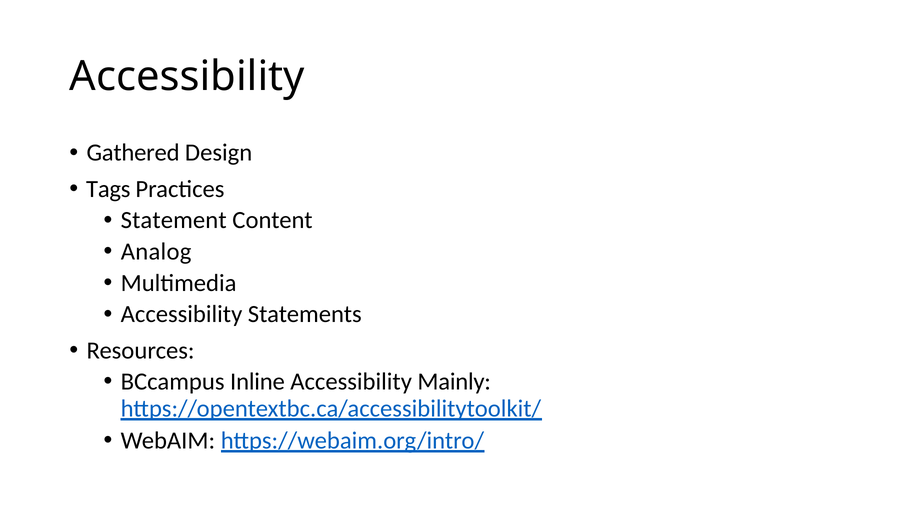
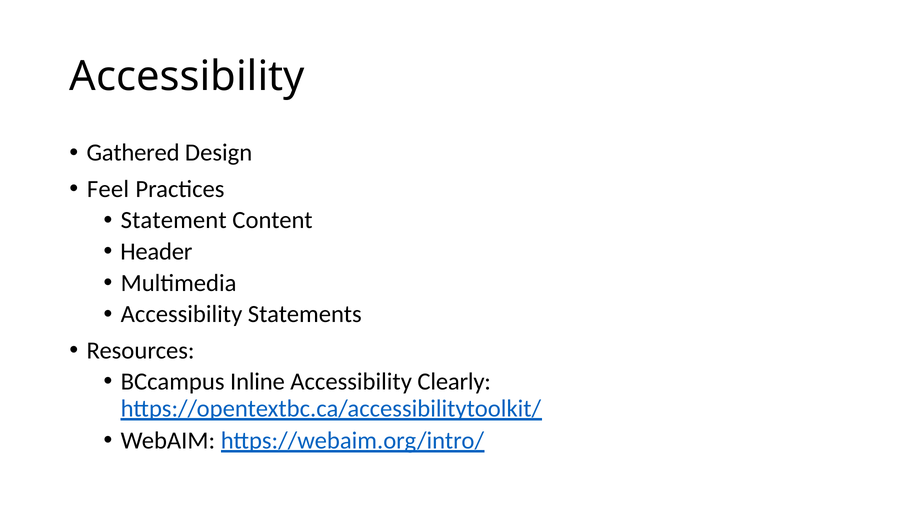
Tags: Tags -> Feel (108, 189)
Analog: Analog -> Header (156, 252)
Mainly: Mainly -> Clearly (454, 382)
